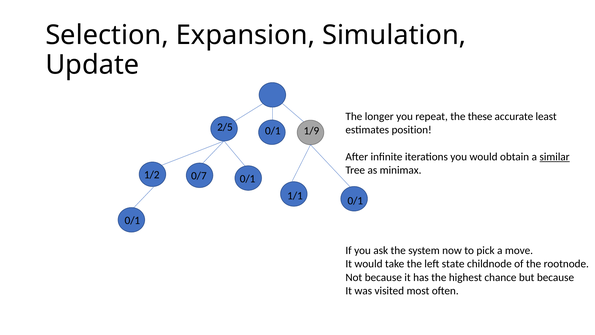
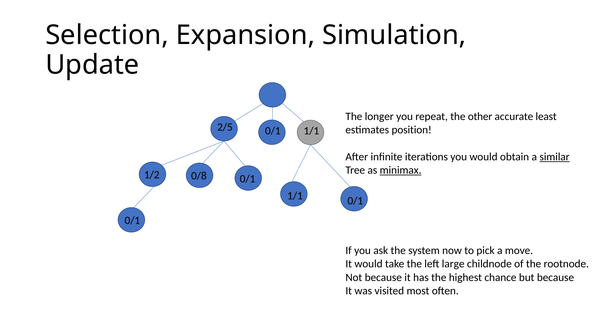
these: these -> other (480, 116)
2/5 0/1 1/9: 1/9 -> 1/1 (311, 131)
minimax underline: none -> present (401, 170)
0/7: 0/7 -> 0/8 (199, 176)
state: state -> large (453, 264)
